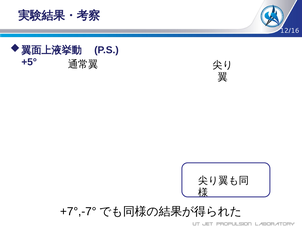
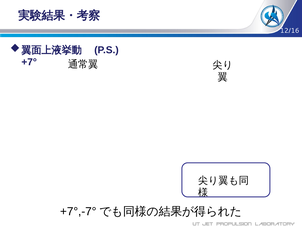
+5°: +5° -> +7° (29, 62)
